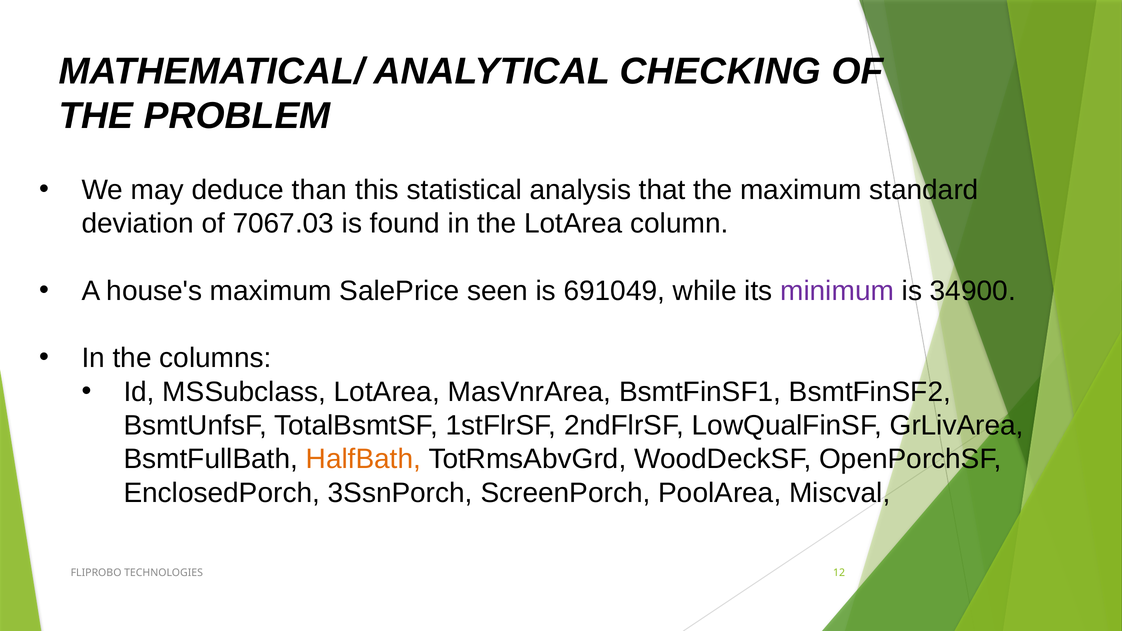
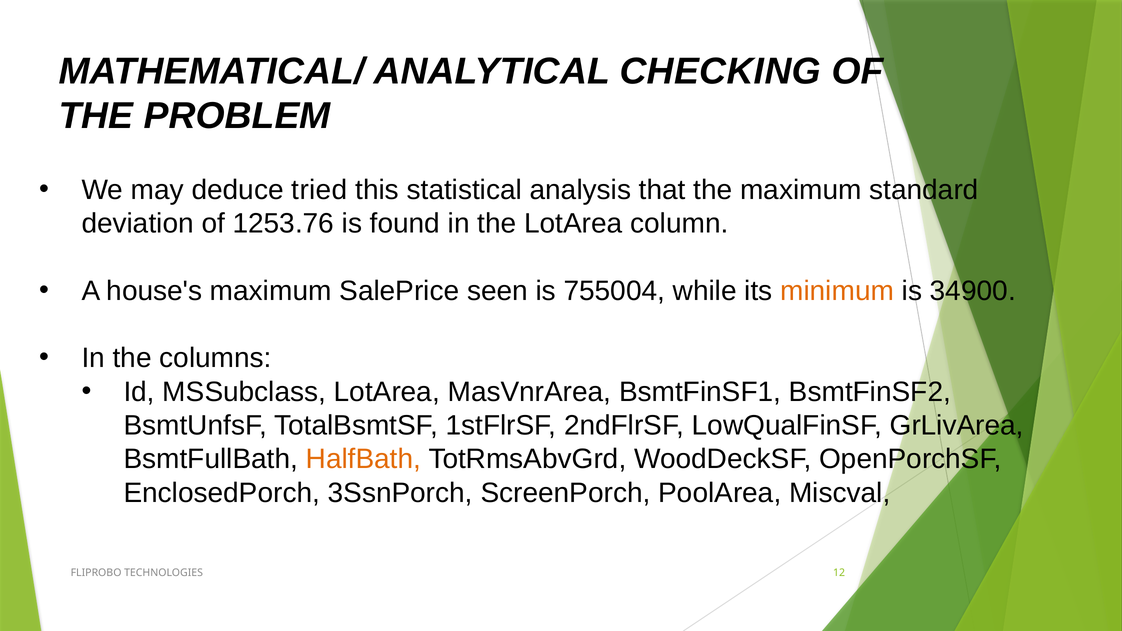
than: than -> tried (319, 190)
7067.03: 7067.03 -> 1253.76 (283, 224)
691049: 691049 -> 755004 (614, 291)
minimum colour: purple -> orange (837, 291)
